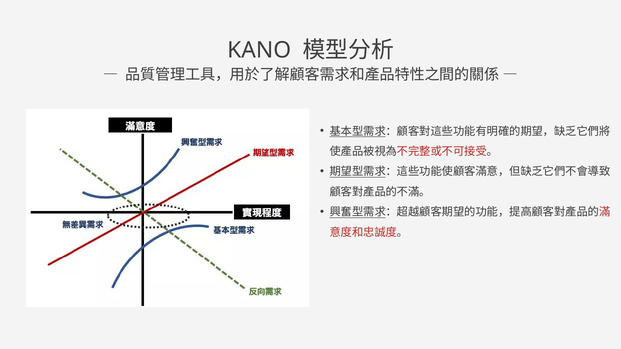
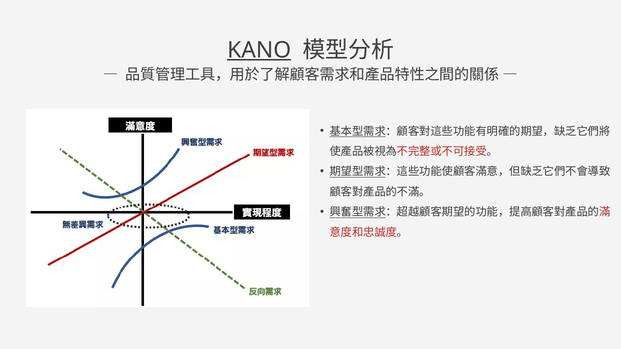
KANO underline: none -> present (259, 50)
